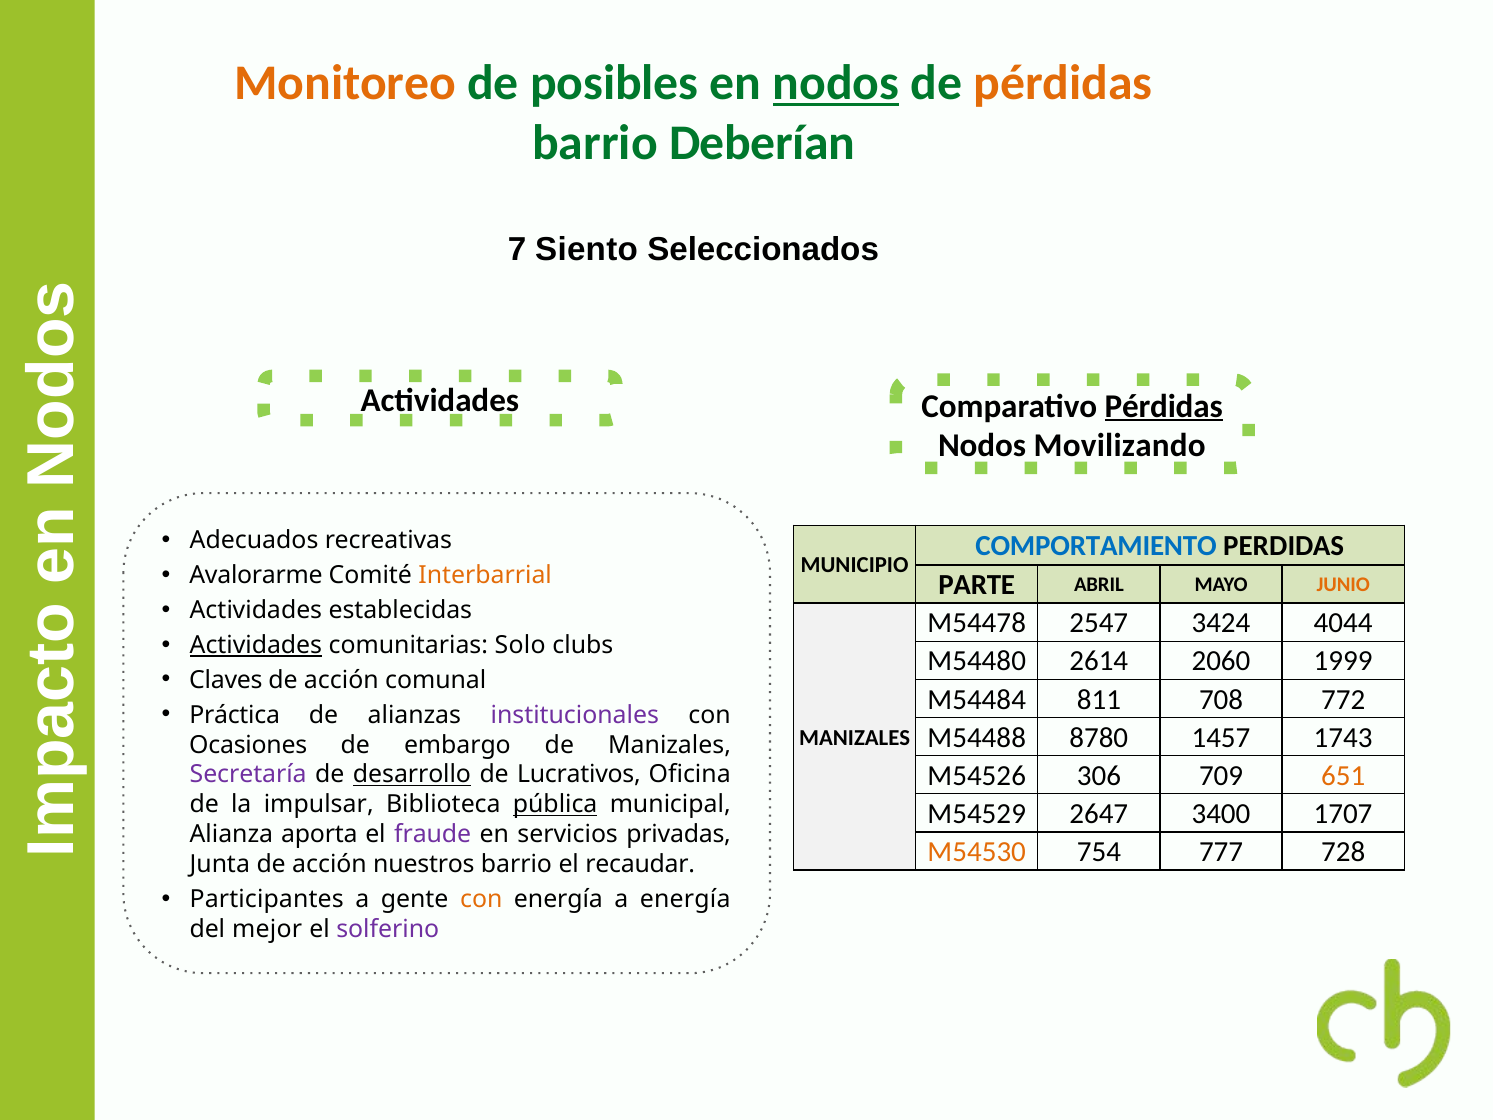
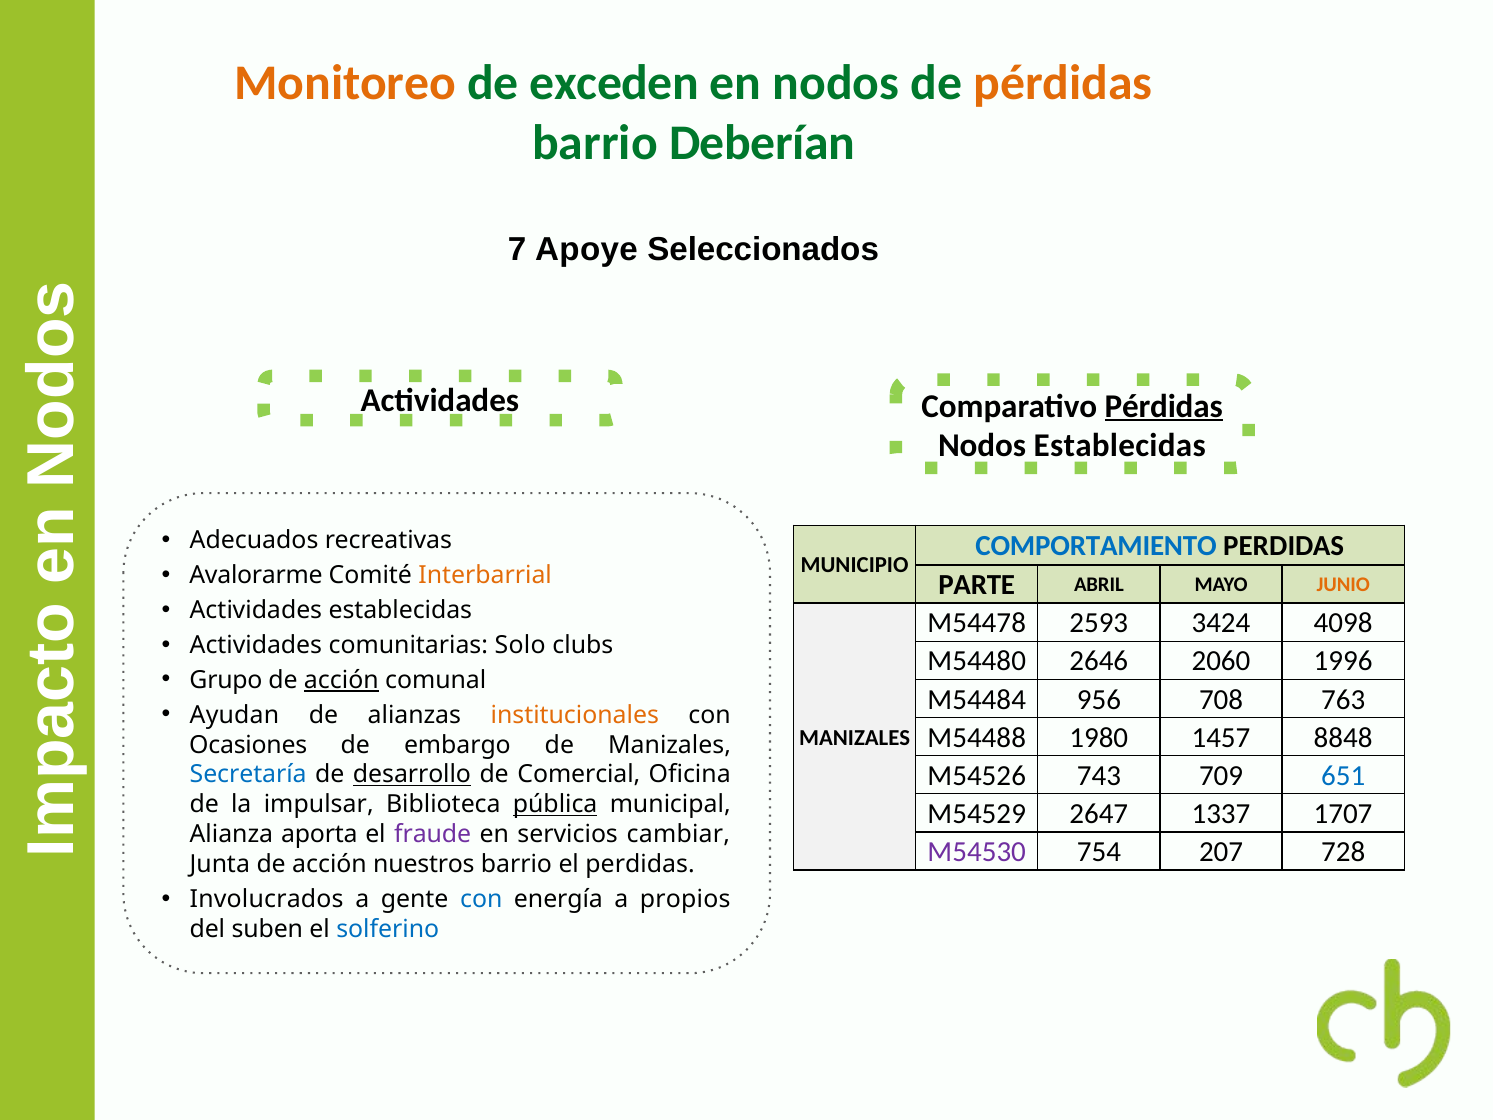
posibles: posibles -> exceden (615, 83)
nodos underline: present -> none (836, 83)
Siento: Siento -> Apoye (586, 250)
Nodos Movilizando: Movilizando -> Establecidas (1120, 446)
2547: 2547 -> 2593 (1099, 623)
4044: 4044 -> 4098 (1343, 623)
Actividades underline: present -> none (256, 645)
2614: 2614 -> 2646 (1099, 661)
1999: 1999 -> 1996 (1343, 661)
Claves: Claves -> Grupo (226, 680)
acción underline: none -> present (341, 680)
811: 811 -> 956 (1099, 699)
772: 772 -> 763 (1343, 699)
Práctica: Práctica -> Ayudan (234, 715)
institucionales colour: purple -> orange (575, 715)
8780: 8780 -> 1980 (1099, 738)
1743: 1743 -> 8848 (1343, 738)
306: 306 -> 743 (1099, 776)
651 colour: orange -> blue (1343, 776)
Secretaría colour: purple -> blue (248, 775)
Lucrativos: Lucrativos -> Comercial (579, 775)
3400: 3400 -> 1337 (1221, 814)
privadas: privadas -> cambiar (678, 834)
M54530 colour: orange -> purple (977, 852)
777: 777 -> 207 (1221, 852)
el recaudar: recaudar -> perdidas (640, 864)
Participantes: Participantes -> Involucrados (267, 899)
con colour: orange -> blue (481, 899)
a energía: energía -> propios (685, 899)
mejor: mejor -> suben (267, 929)
solferino colour: purple -> blue (388, 929)
